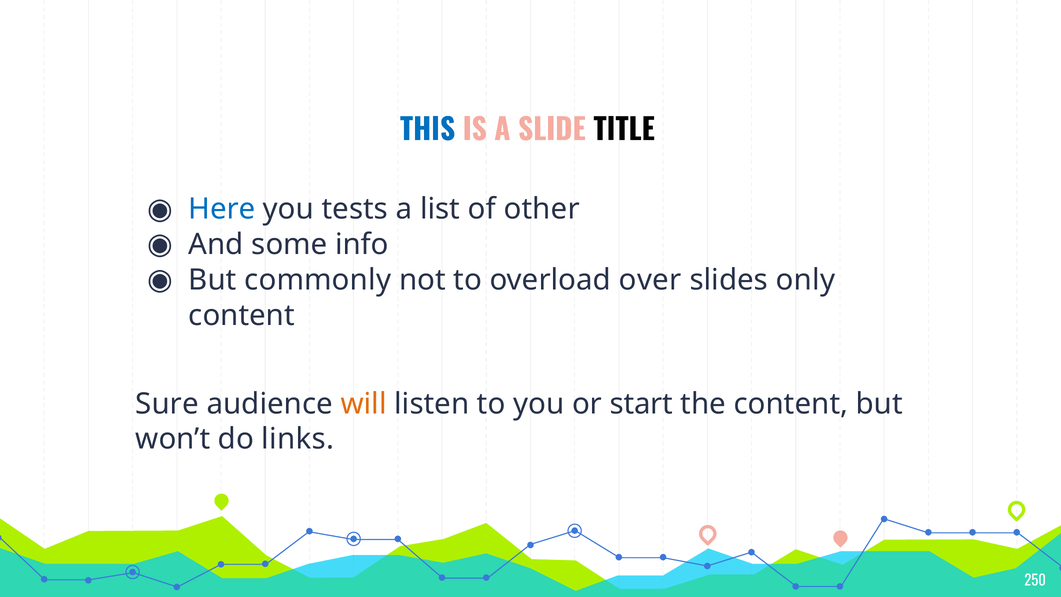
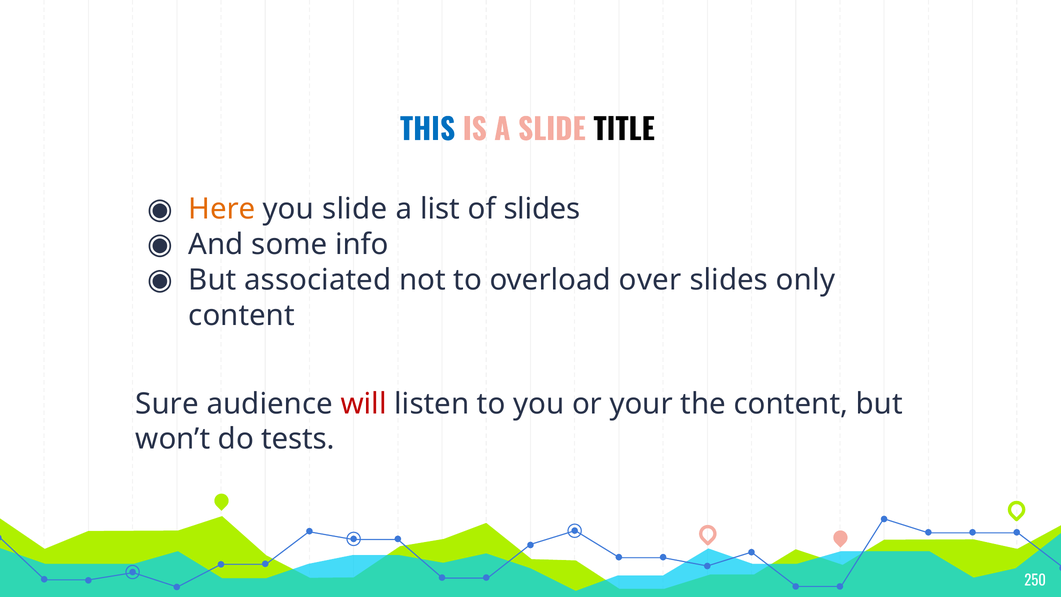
Here colour: blue -> orange (222, 209)
you tests: tests -> slide (355, 209)
of other: other -> slides (542, 209)
commonly: commonly -> associated (318, 280)
will colour: orange -> red (364, 404)
start: start -> your (641, 404)
links: links -> tests (298, 439)
